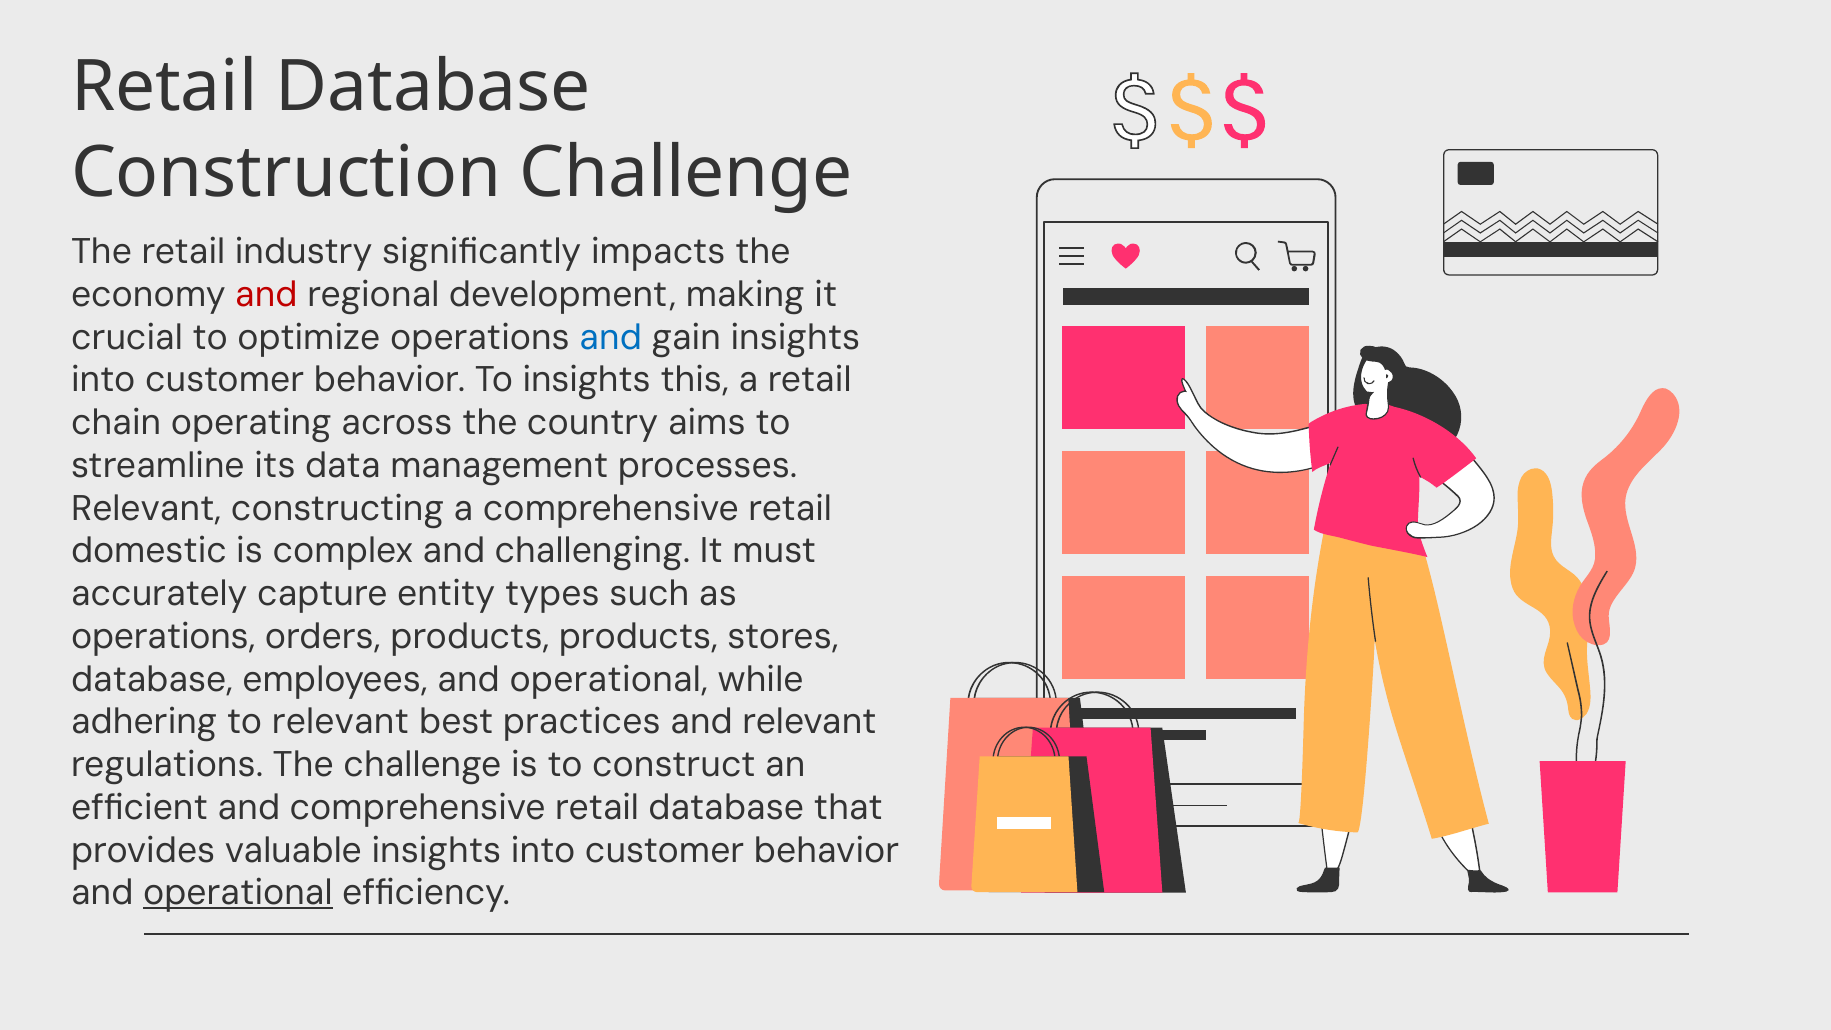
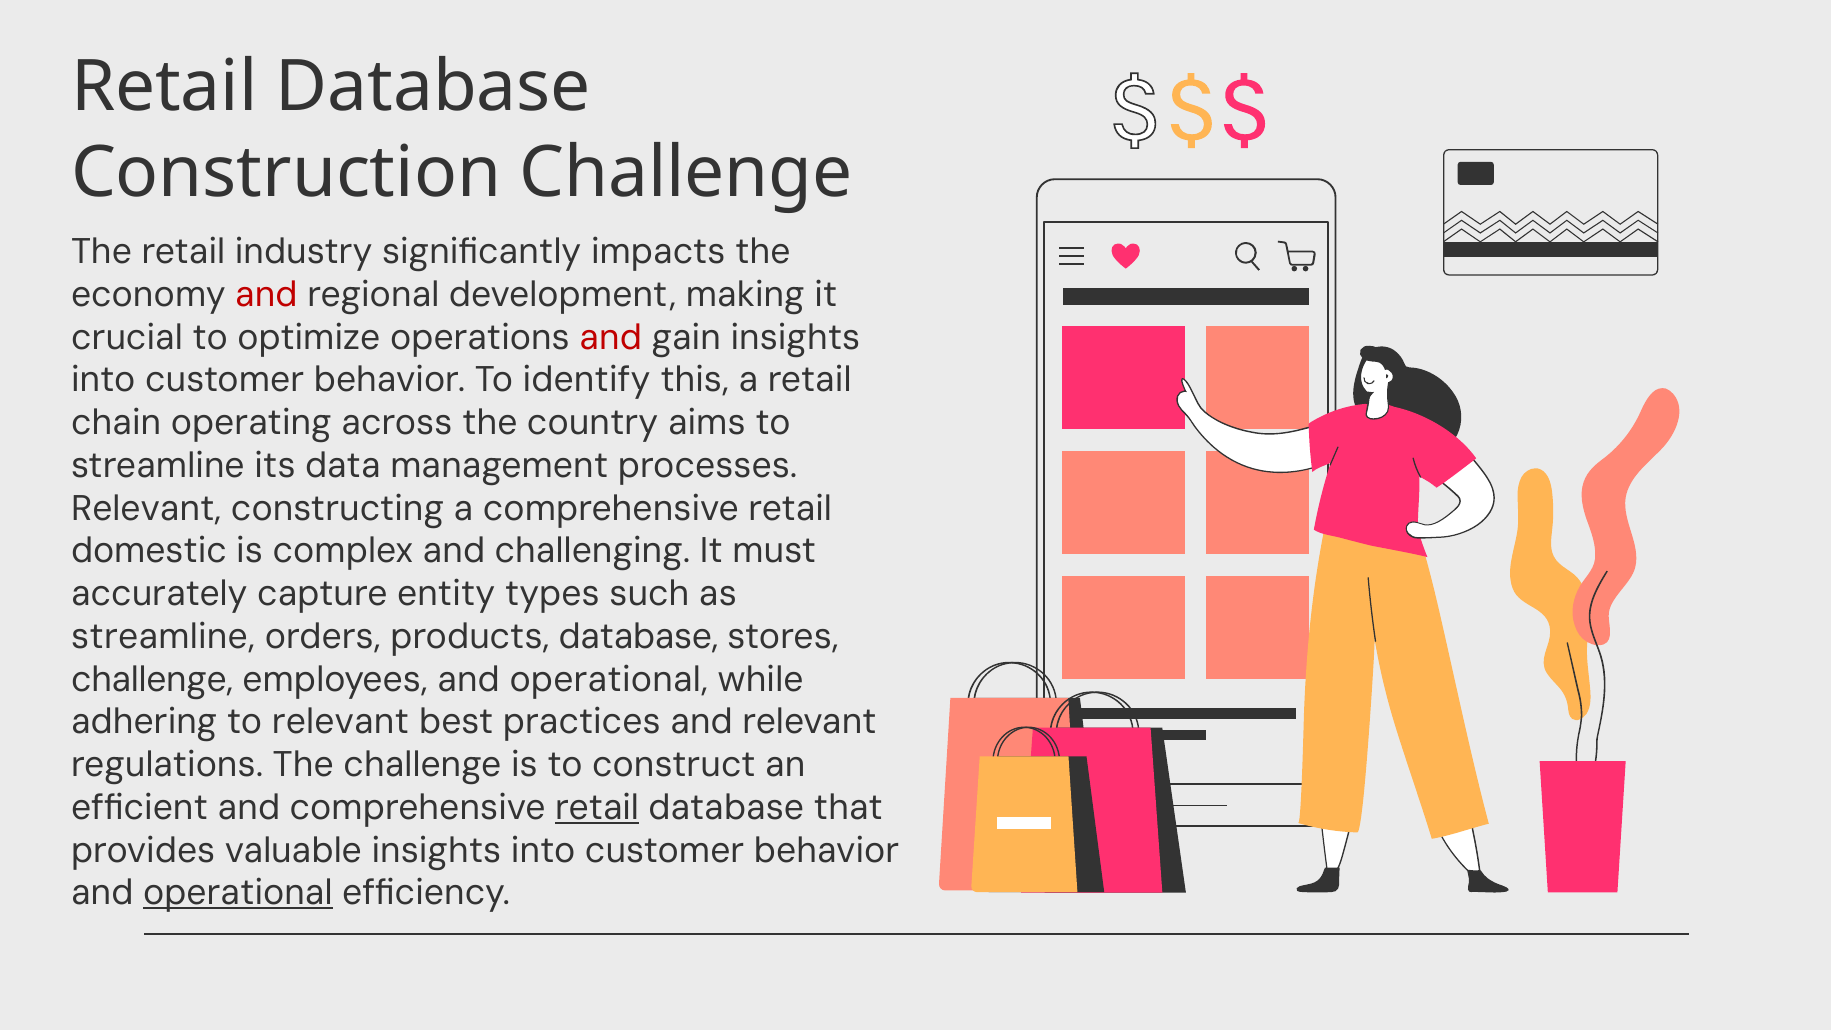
and colour: blue -> red (611, 337)
To insights: insights -> identify (587, 380)
operations: operations -> streamline (163, 637)
products products: products -> database (639, 637)
database: database -> challenge (152, 679)
retail underline: none -> present (597, 808)
